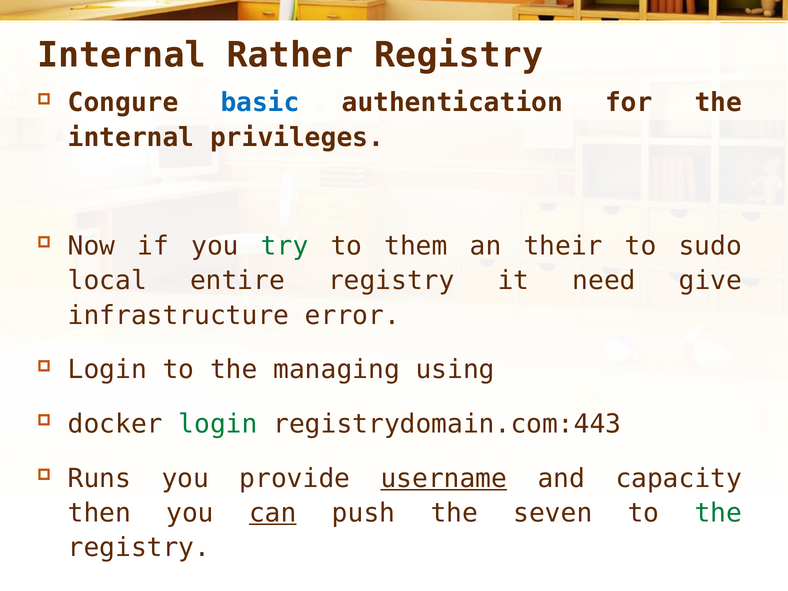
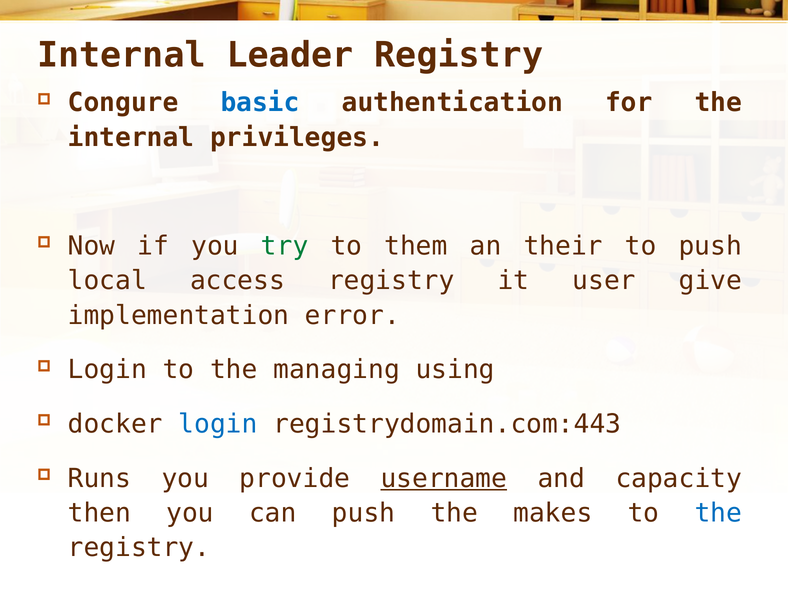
Rather: Rather -> Leader (290, 55)
to sudo: sudo -> push (710, 246)
entire: entire -> access (237, 281)
need: need -> user (604, 281)
infrastructure: infrastructure -> implementation (179, 315)
login colour: green -> blue (218, 424)
can underline: present -> none (273, 513)
seven: seven -> makes (553, 513)
the colour: green -> blue (718, 513)
